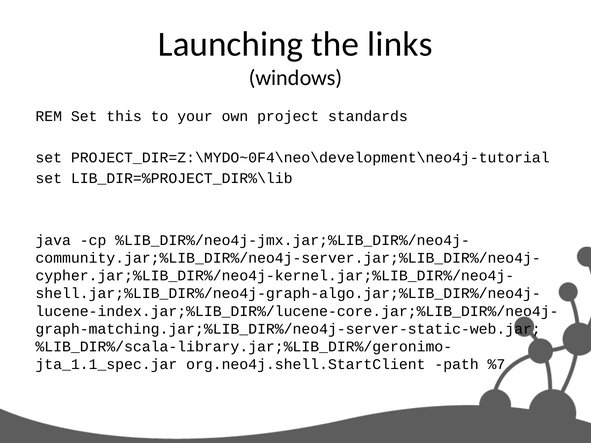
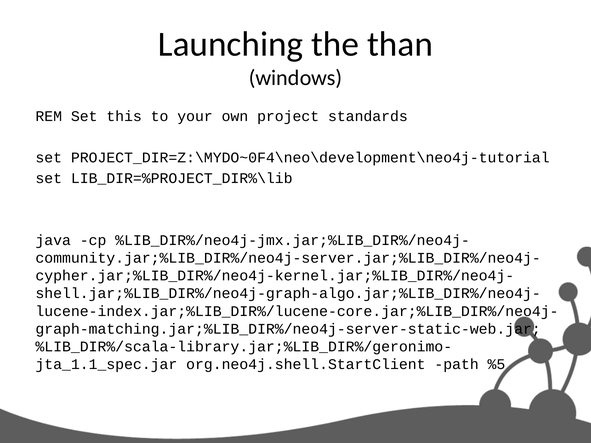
links: links -> than (400, 44)
%7: %7 -> %5 (496, 364)
